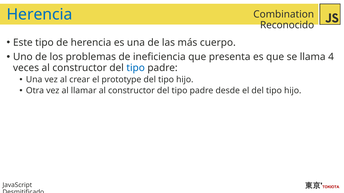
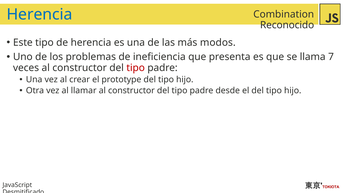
cuerpo: cuerpo -> modos (218, 43)
4: 4 -> 7 (331, 57)
tipo colour: blue -> red (136, 68)
